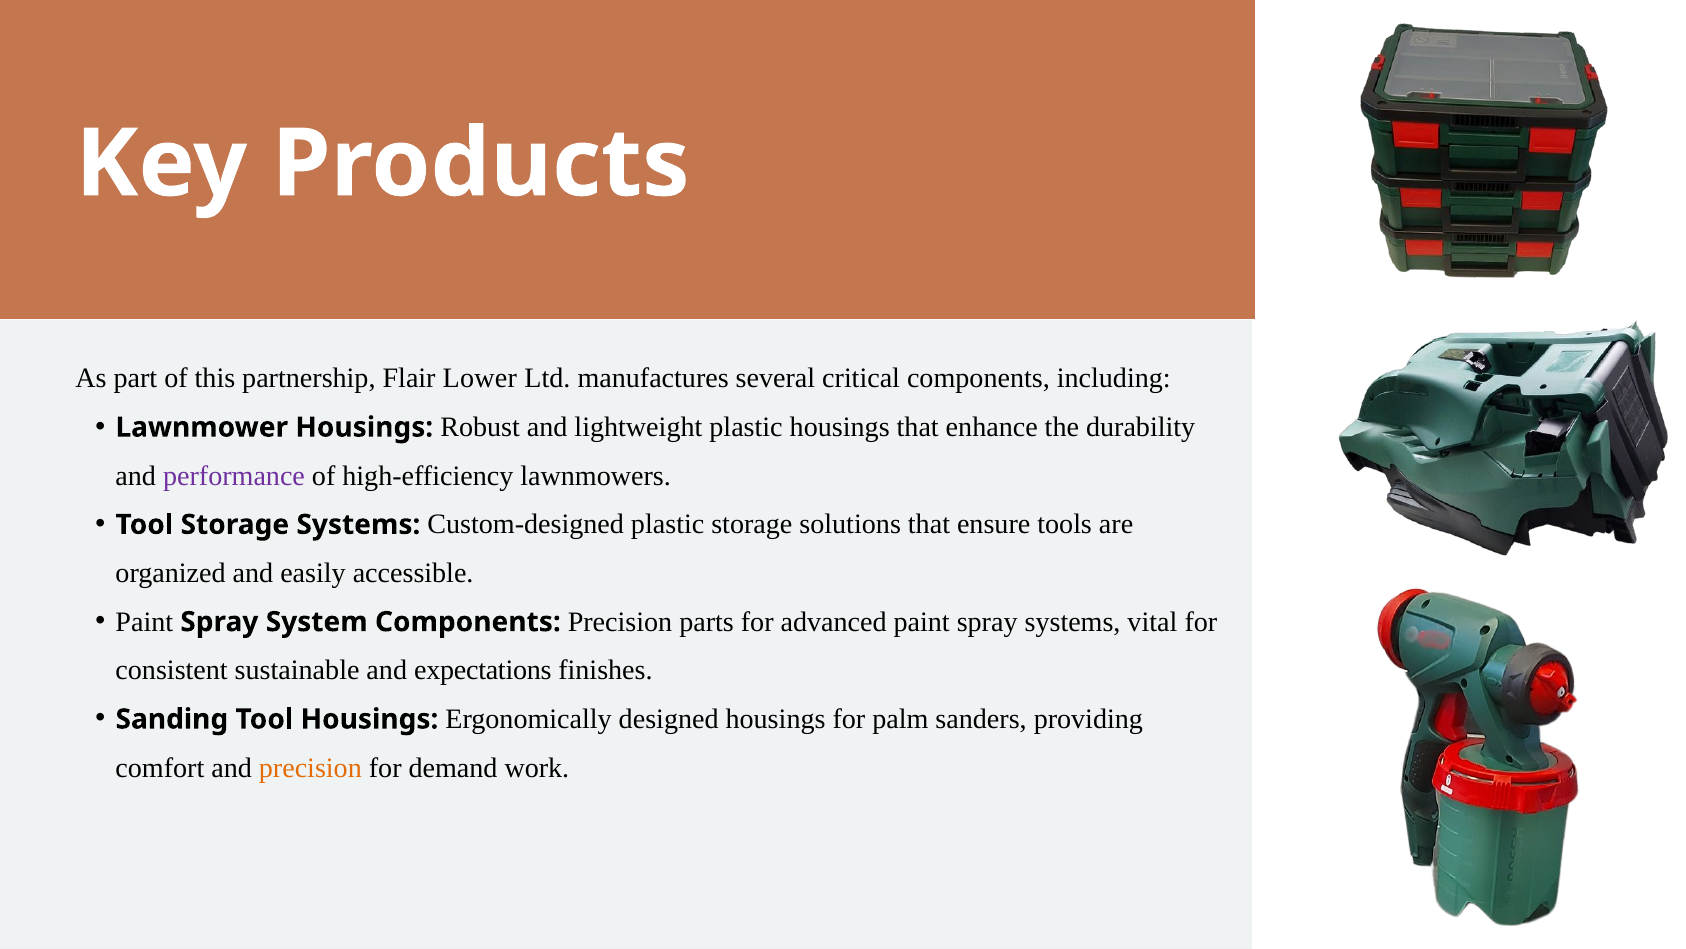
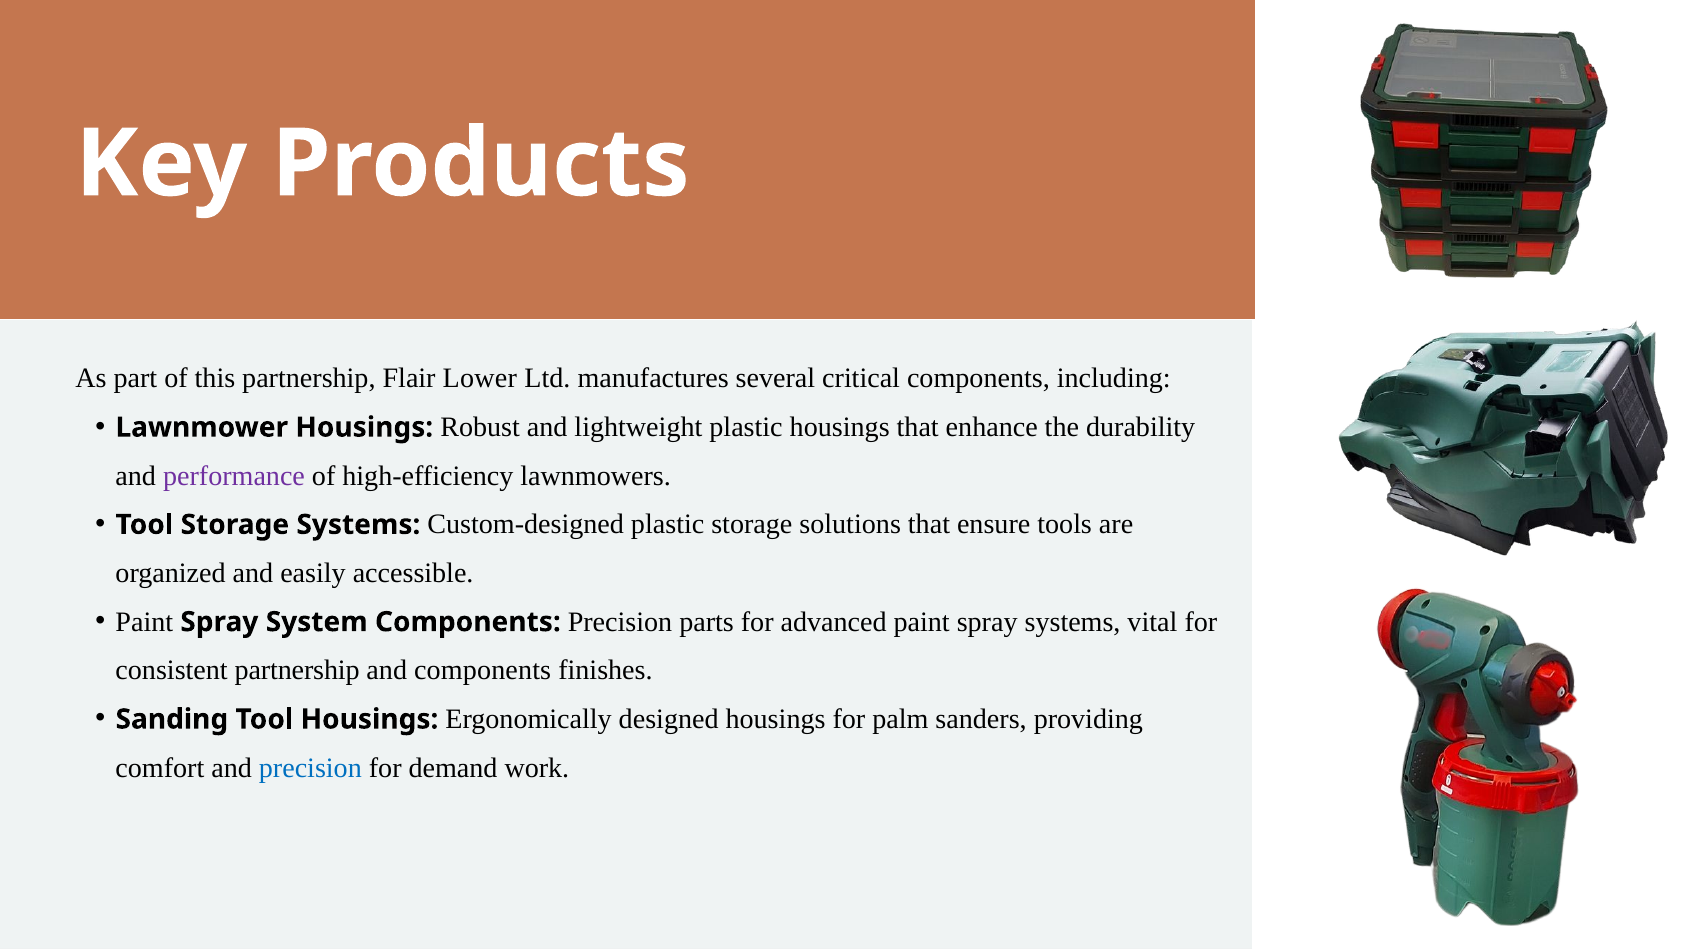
consistent sustainable: sustainable -> partnership (297, 670)
and expectations: expectations -> components (483, 670)
precision colour: orange -> blue (310, 767)
